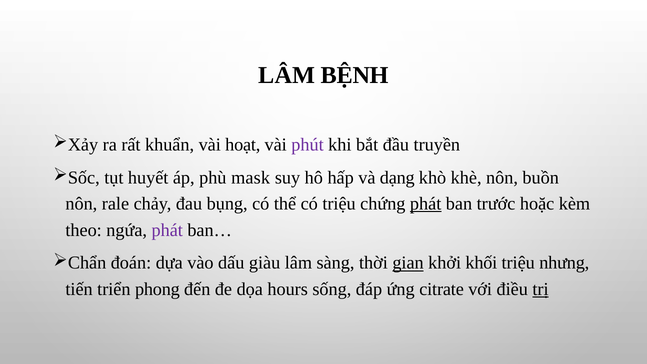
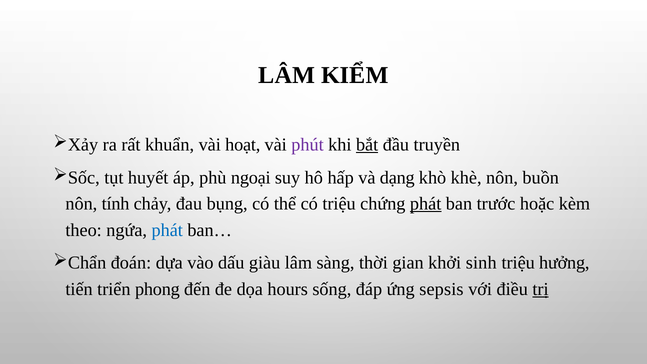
BỆNH: BỆNH -> KIỂM (355, 75)
bắt underline: none -> present (367, 145)
mask: mask -> ngoại (251, 178)
rale: rale -> tính (116, 204)
phát colour: purple -> blue (167, 230)
gian underline: present -> none (408, 263)
khối: khối -> sinh (481, 263)
nhưng: nhưng -> hưởng (564, 263)
citrate: citrate -> sepsis (441, 289)
